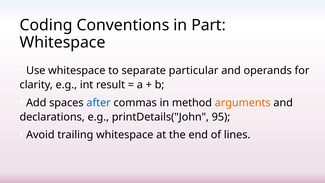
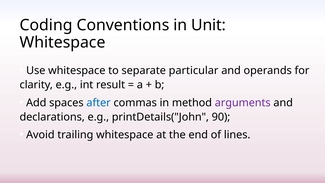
Part: Part -> Unit (209, 25)
arguments colour: orange -> purple (243, 103)
95: 95 -> 90 (221, 117)
